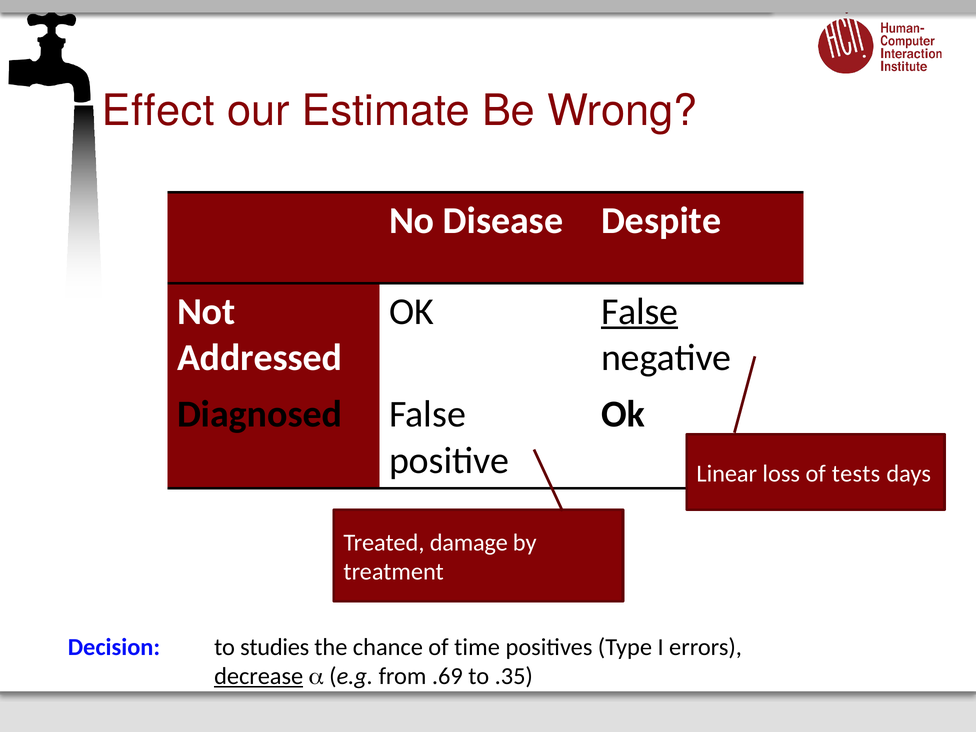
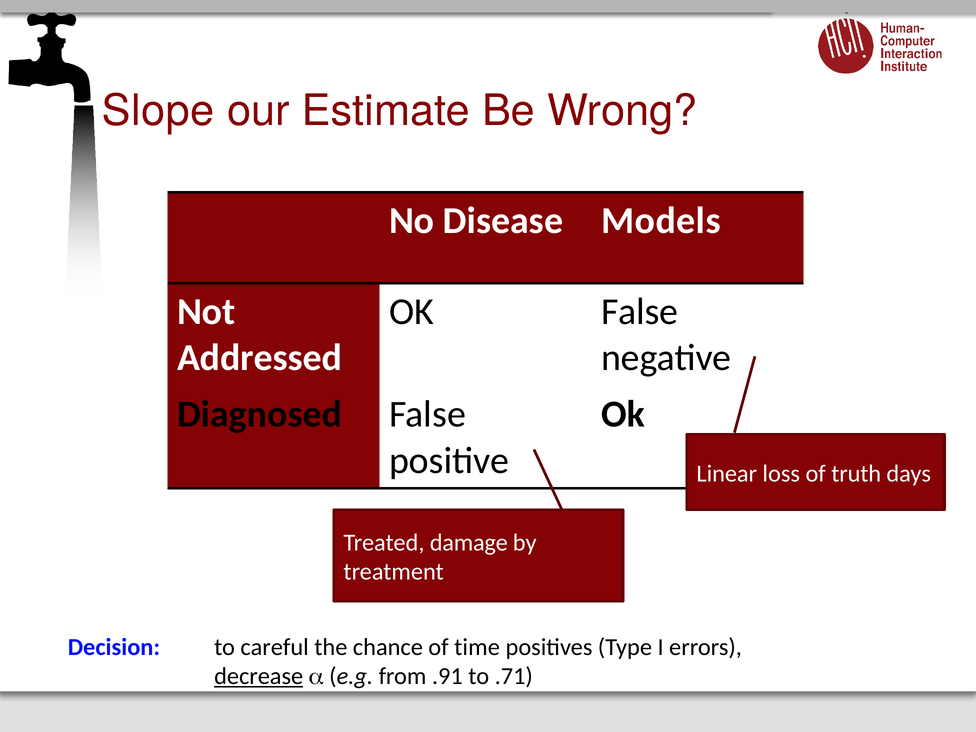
Effect: Effect -> Slope (158, 111)
Despite: Despite -> Models (661, 221)
False underline: present -> none (640, 312)
tests: tests -> truth (856, 474)
studies: studies -> careful (275, 647)
.69: .69 -> .91 (447, 676)
.35: .35 -> .71 (514, 676)
